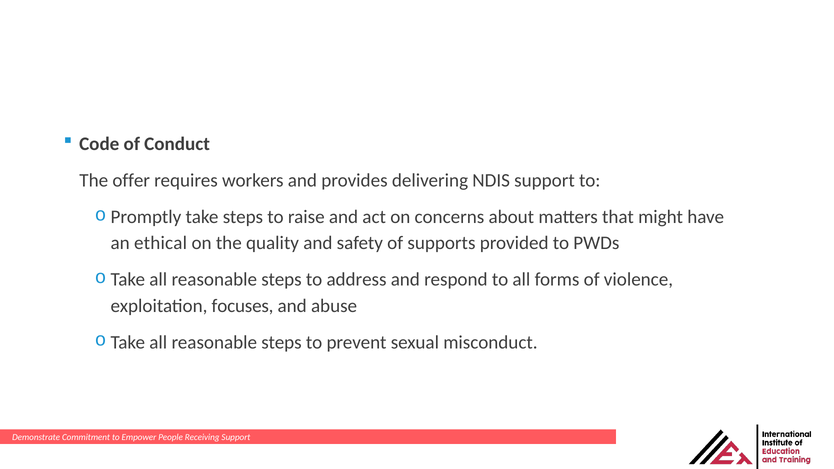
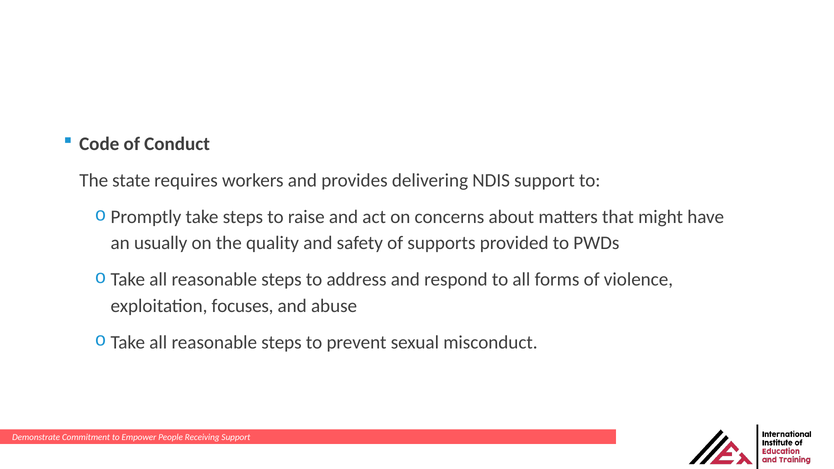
offer: offer -> state (131, 181)
ethical: ethical -> usually (161, 243)
